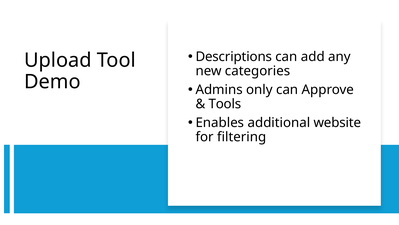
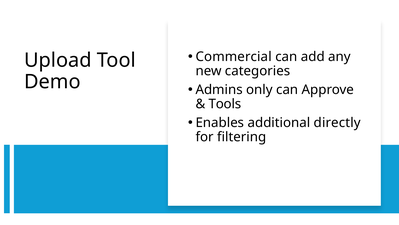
Descriptions: Descriptions -> Commercial (234, 56)
website: website -> directly (337, 122)
